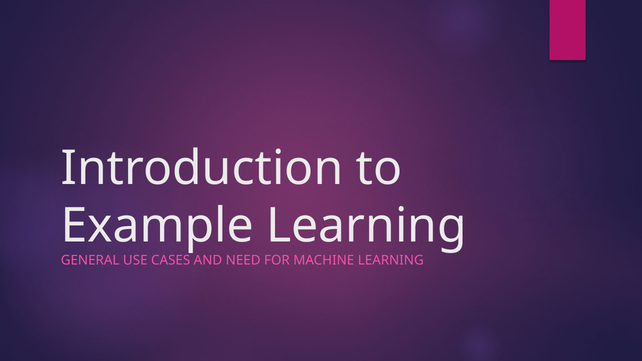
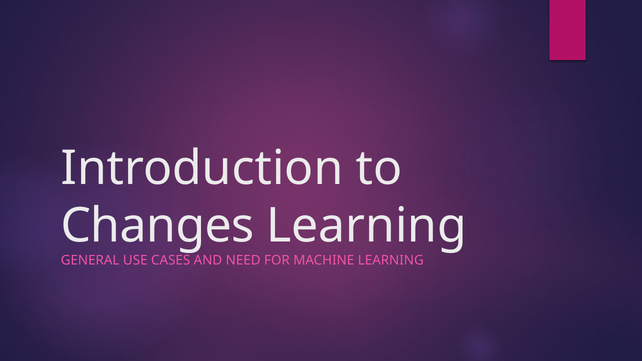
Example: Example -> Changes (157, 226)
